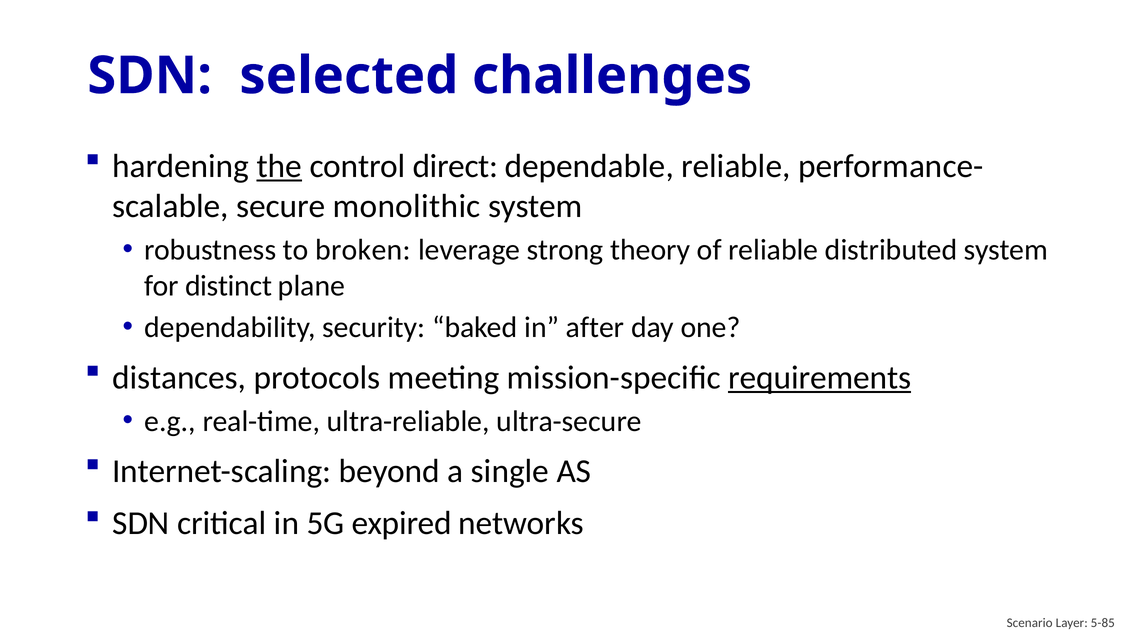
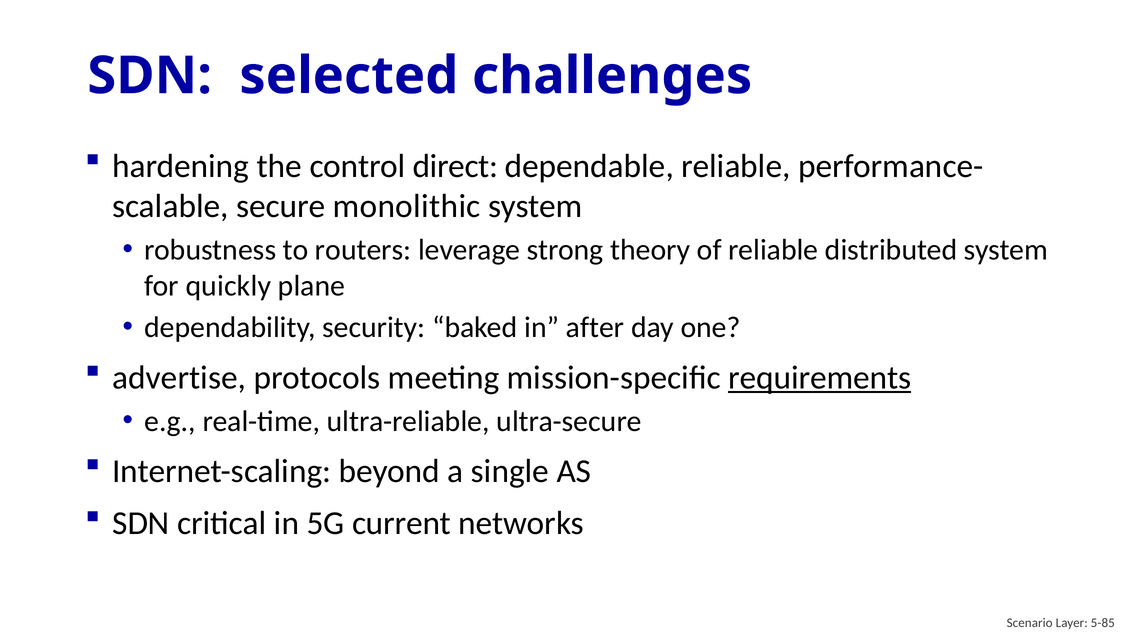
the underline: present -> none (279, 166)
broken: broken -> routers (363, 250)
distinct: distinct -> quickly (228, 286)
distances: distances -> advertise (179, 378)
expired: expired -> current (402, 523)
